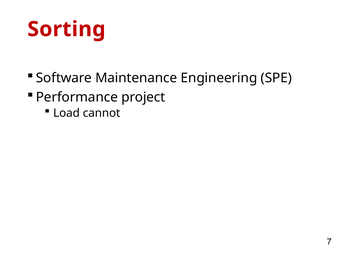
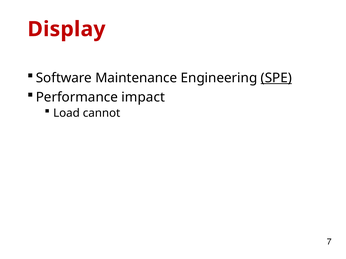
Sorting: Sorting -> Display (66, 29)
SPE underline: none -> present (276, 78)
project: project -> impact (143, 97)
